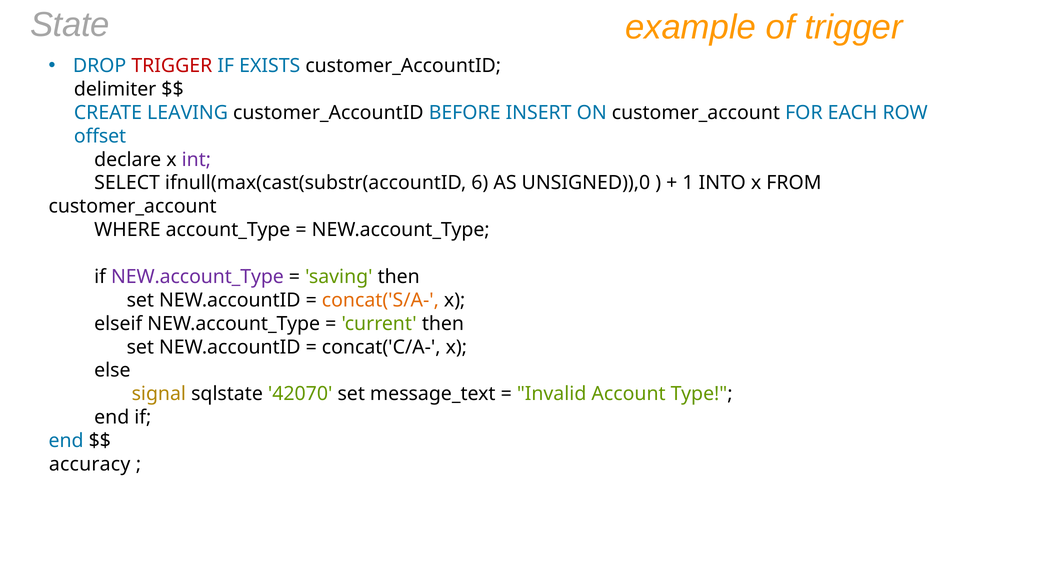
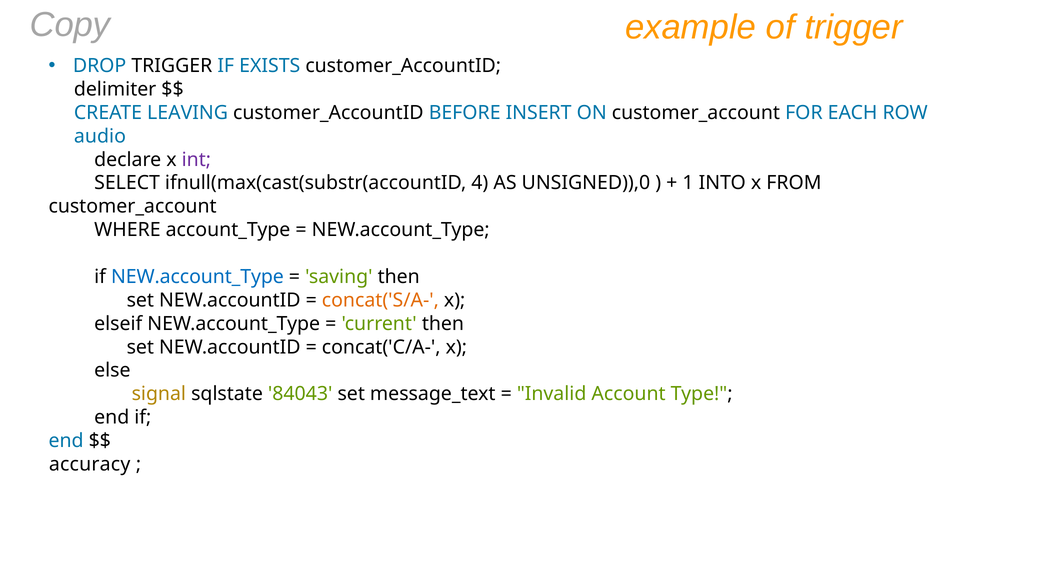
State: State -> Copy (70, 25)
TRIGGER colour: red -> black (172, 66)
offset: offset -> audio (100, 136)
6: 6 -> 4 (480, 183)
NEW.account_Type colour: purple -> blue (197, 277)
42070: 42070 -> 84043 (300, 394)
